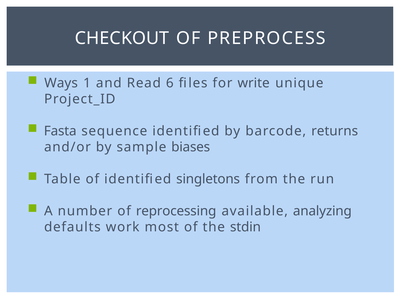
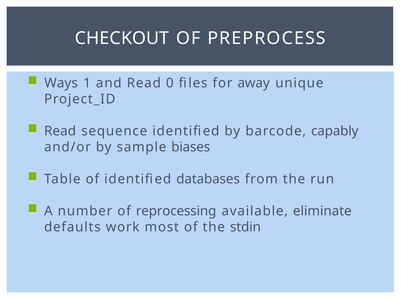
6: 6 -> 0 (170, 83)
write: write -> away (254, 83)
Fasta: Fasta -> Read (60, 131)
returns: returns -> capably (335, 131)
singletons: singletons -> databases (208, 179)
analyzing: analyzing -> eliminate (322, 211)
